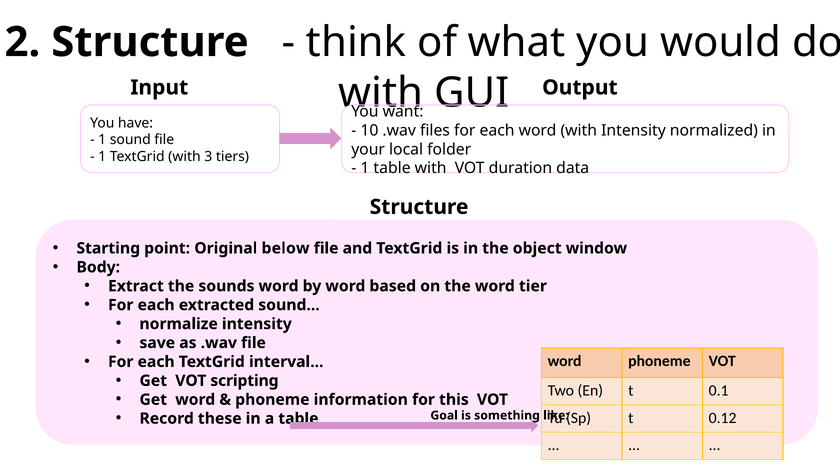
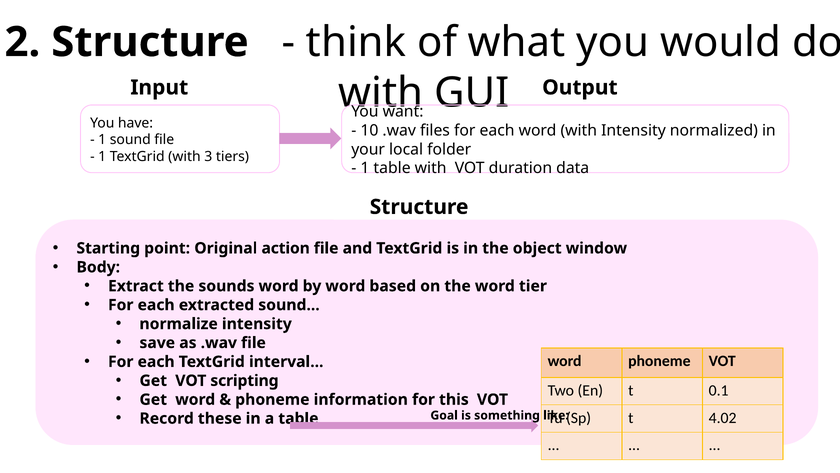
below: below -> action (286, 248)
0.12: 0.12 -> 4.02 (723, 417)
